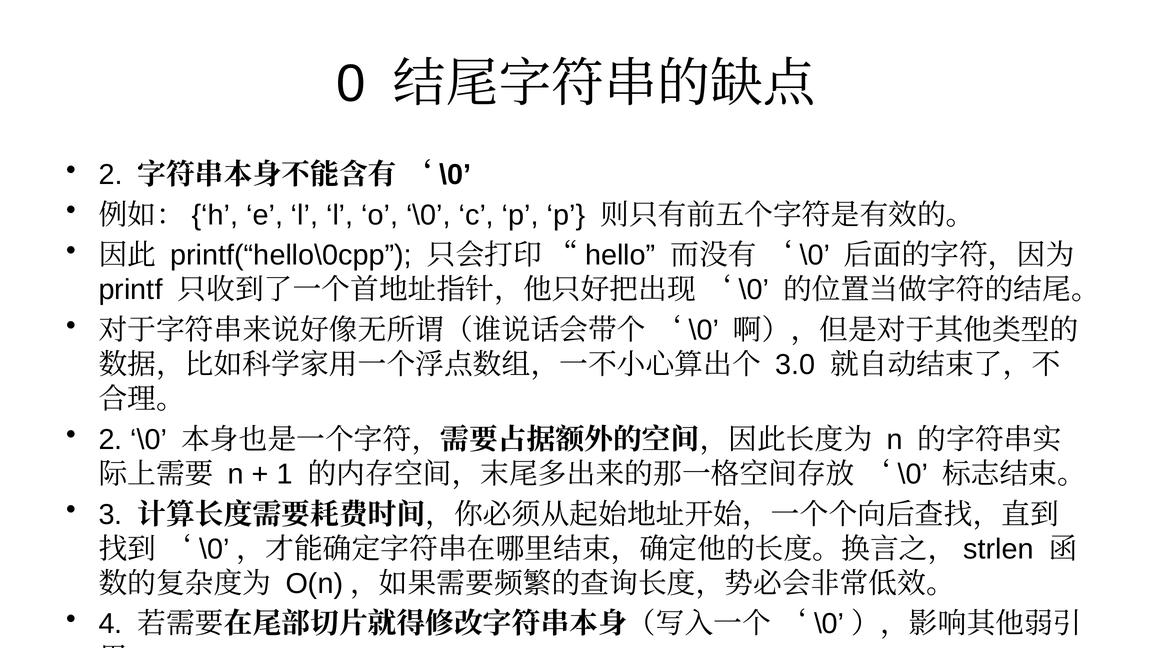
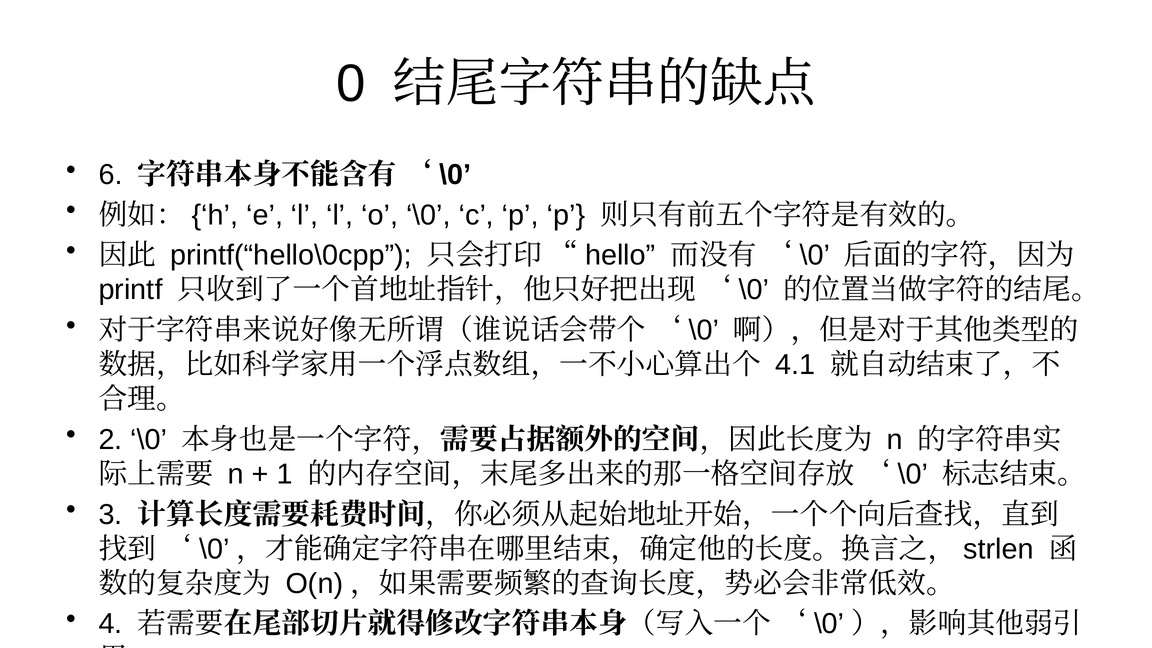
2: 2 -> 6 (111, 175)
3.0: 3.0 -> 4.1 (795, 365)
